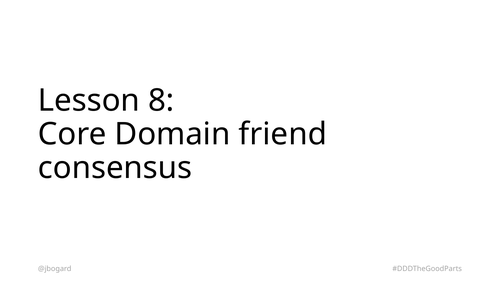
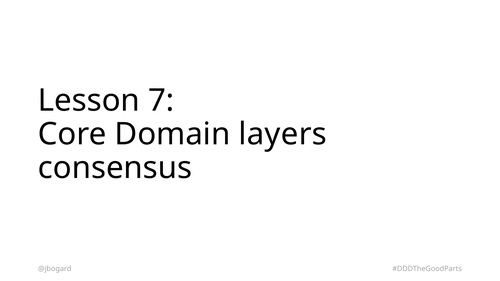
8: 8 -> 7 (161, 101)
friend: friend -> layers (283, 134)
